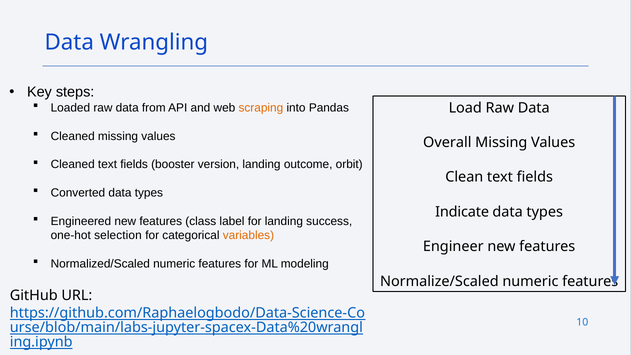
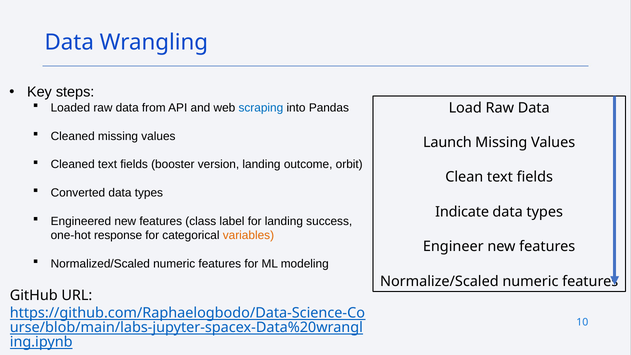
scraping colour: orange -> blue (261, 108)
Overall: Overall -> Launch (447, 142)
selection: selection -> response (118, 235)
